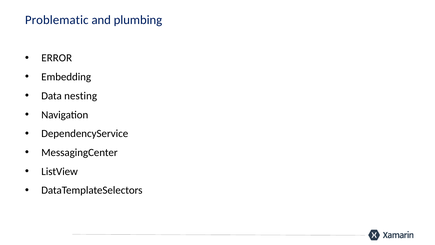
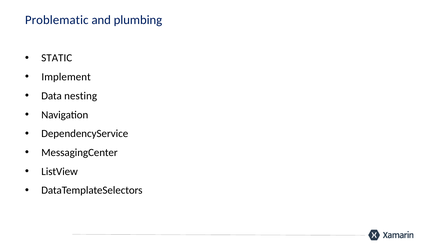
ERROR: ERROR -> STATIC (57, 58)
Embedding: Embedding -> Implement (66, 77)
